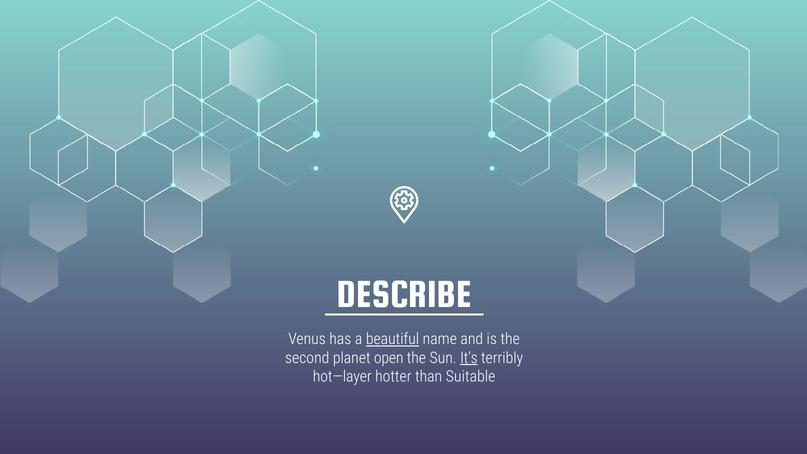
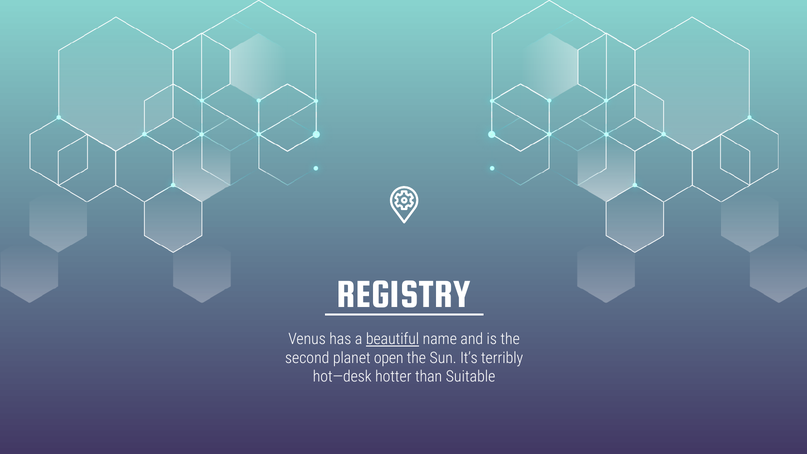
DESCRIBE: DESCRIBE -> REGISTRY (404, 294)
It’s underline: present -> none (469, 358)
hot—layer: hot—layer -> hot—desk (342, 377)
